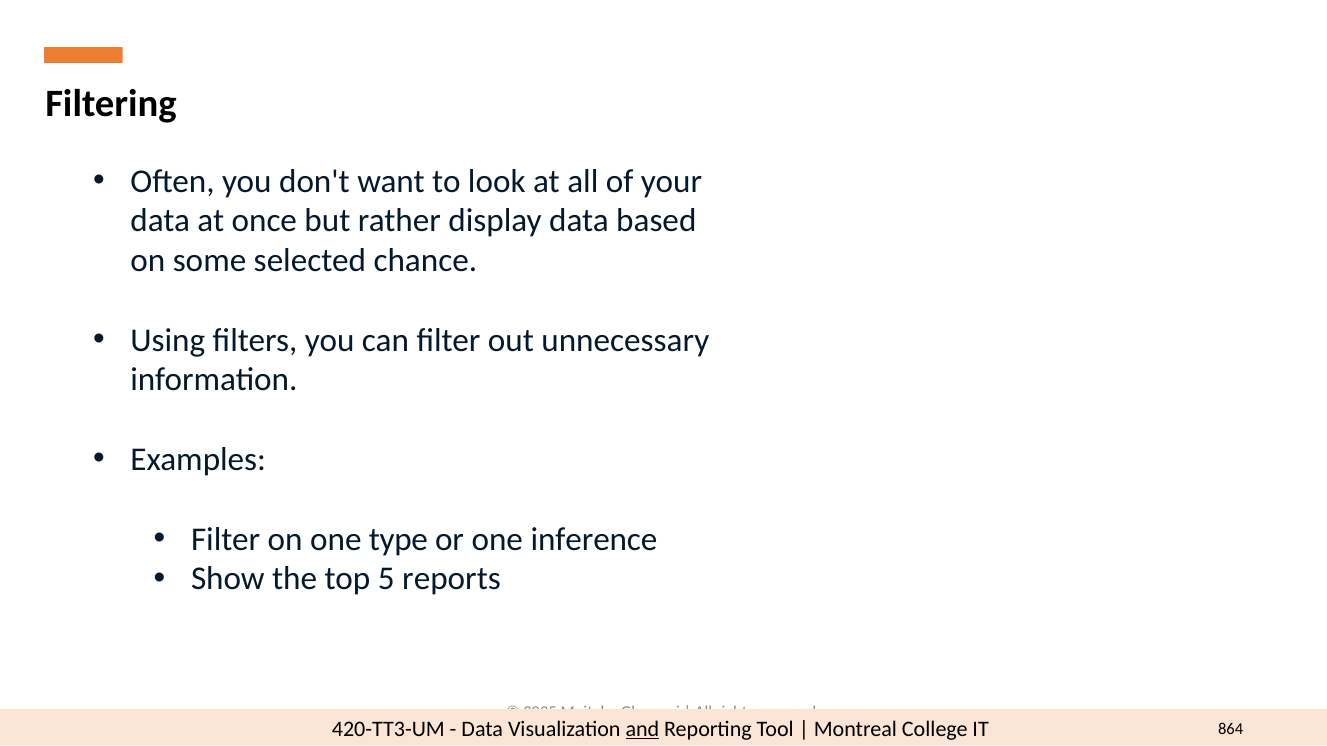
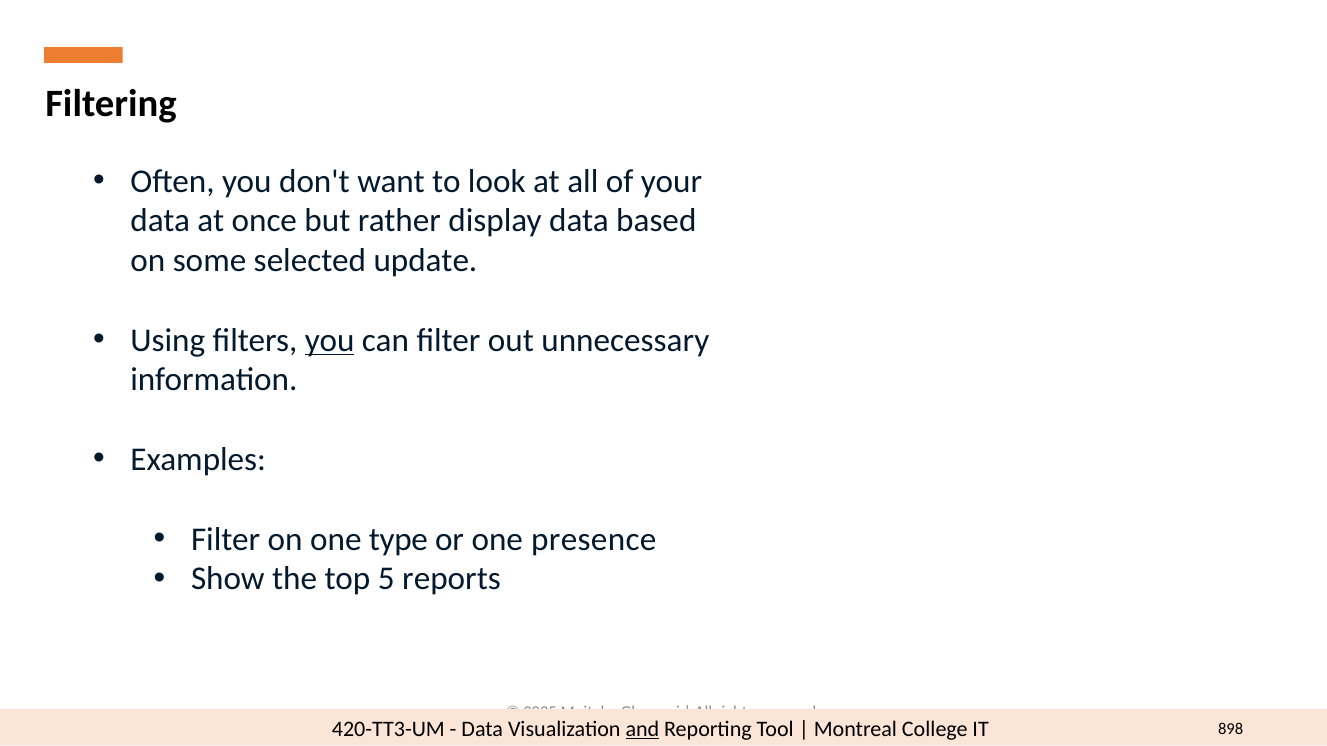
chance: chance -> update (425, 261)
you underline: none -> present (330, 340)
inference: inference -> presence (594, 539)
864: 864 -> 898 (1231, 729)
